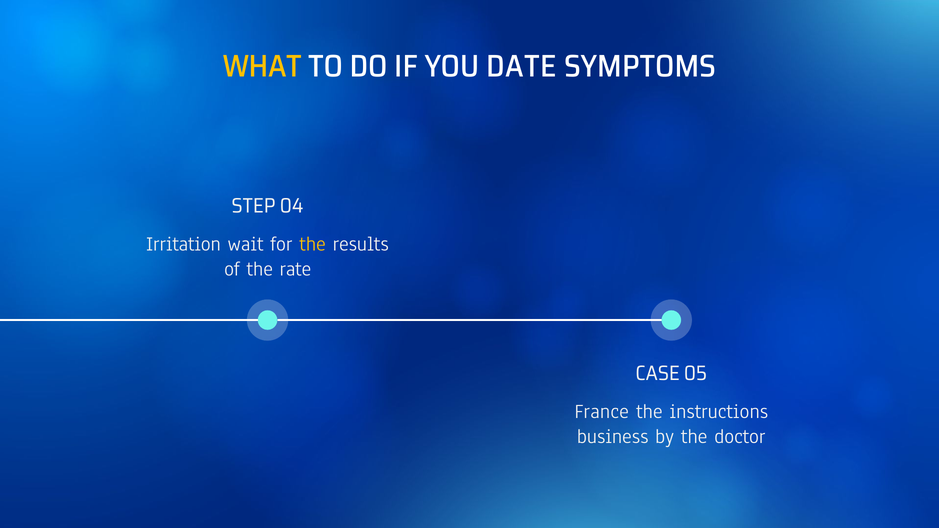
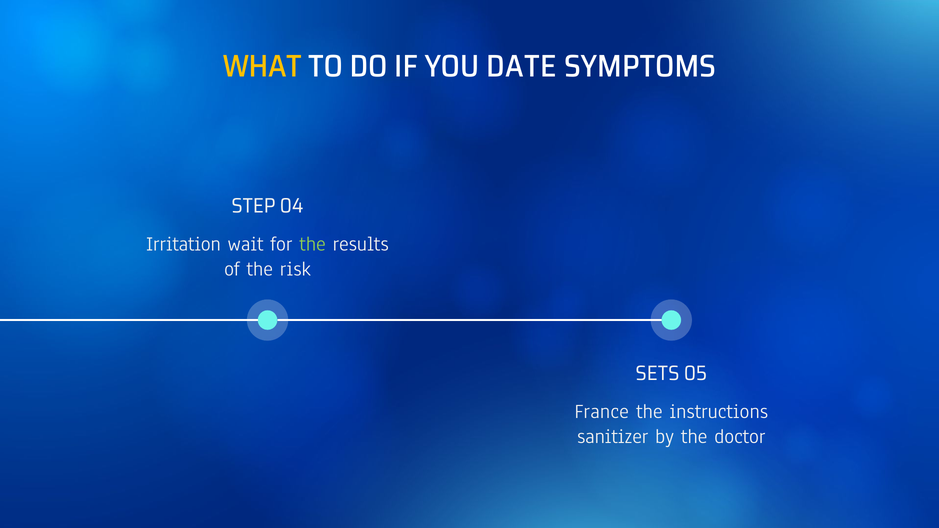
the colour: yellow -> light green (313, 244)
rate: rate -> risk (295, 269)
CASE: CASE -> SETS (657, 373)
business: business -> sanitizer (613, 436)
